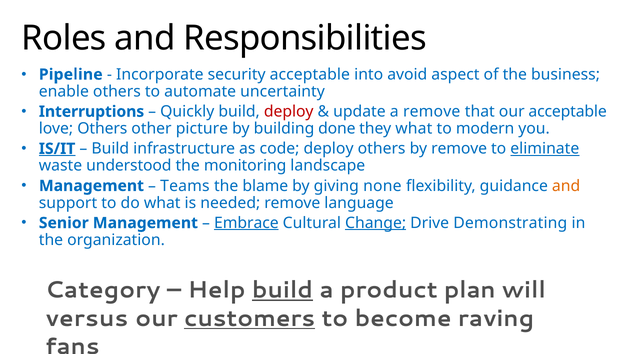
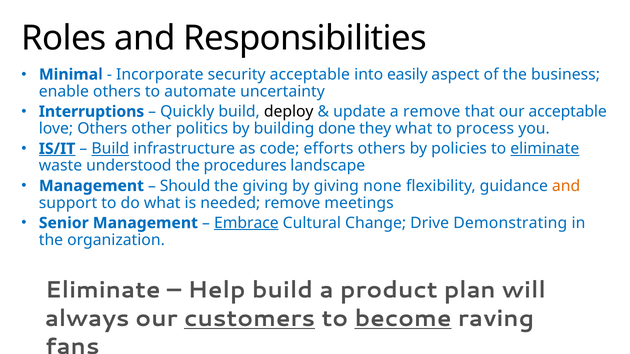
Pipeline: Pipeline -> Minimal (71, 75)
avoid: avoid -> easily (407, 75)
deploy colour: red -> black (289, 112)
picture: picture -> politics (202, 129)
modern: modern -> process (485, 129)
Build underline: none -> present (110, 149)
code deploy: deploy -> efforts (328, 149)
by remove: remove -> policies (459, 149)
monitoring: monitoring -> procedures (245, 166)
Teams: Teams -> Should (185, 186)
the blame: blame -> giving (265, 186)
language: language -> meetings (359, 203)
Change underline: present -> none (376, 223)
Category: Category -> Eliminate (103, 290)
build underline: present -> none (282, 290)
versus: versus -> always (87, 319)
become underline: none -> present (403, 319)
